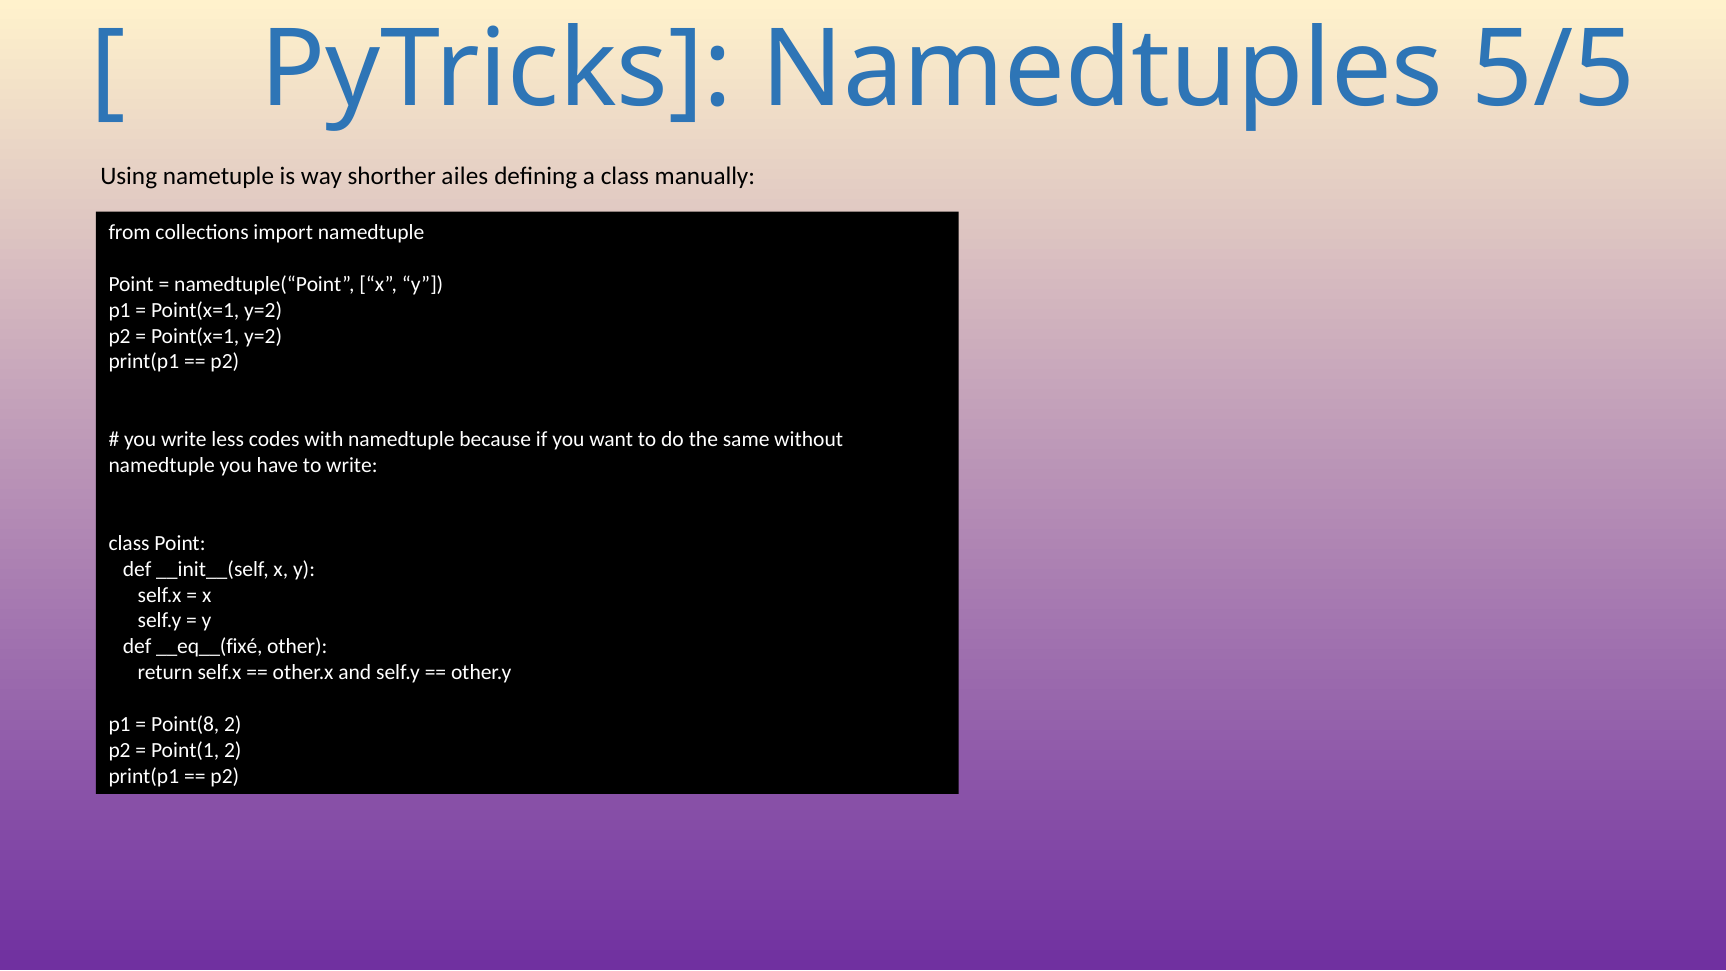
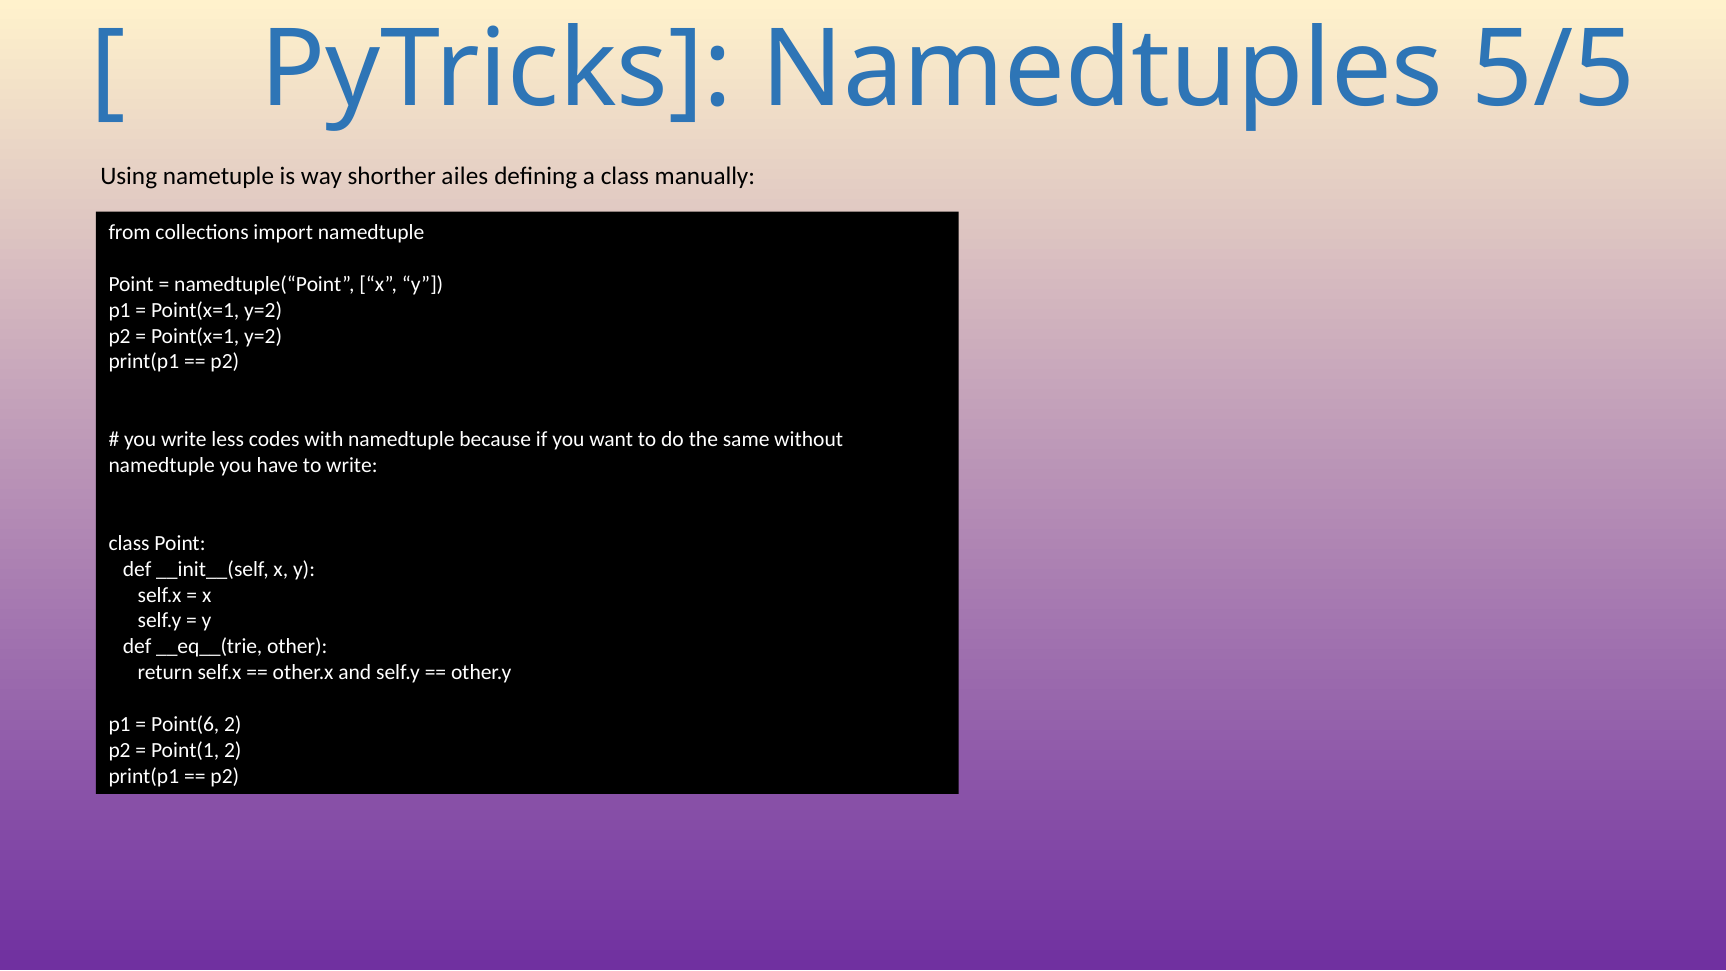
__eq__(fixé: __eq__(fixé -> __eq__(trie (209, 647)
Point(8: Point(8 -> Point(6 (185, 724)
